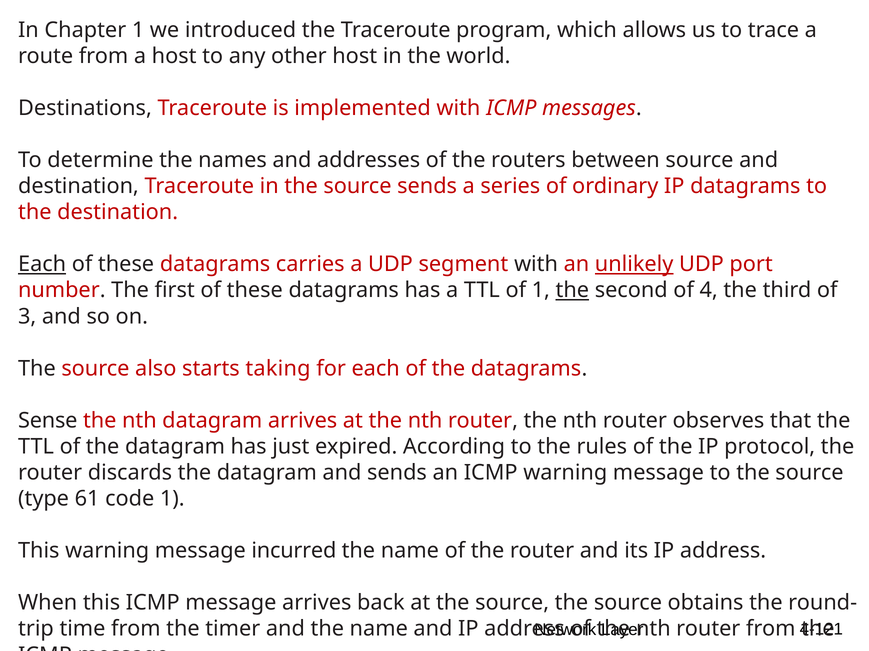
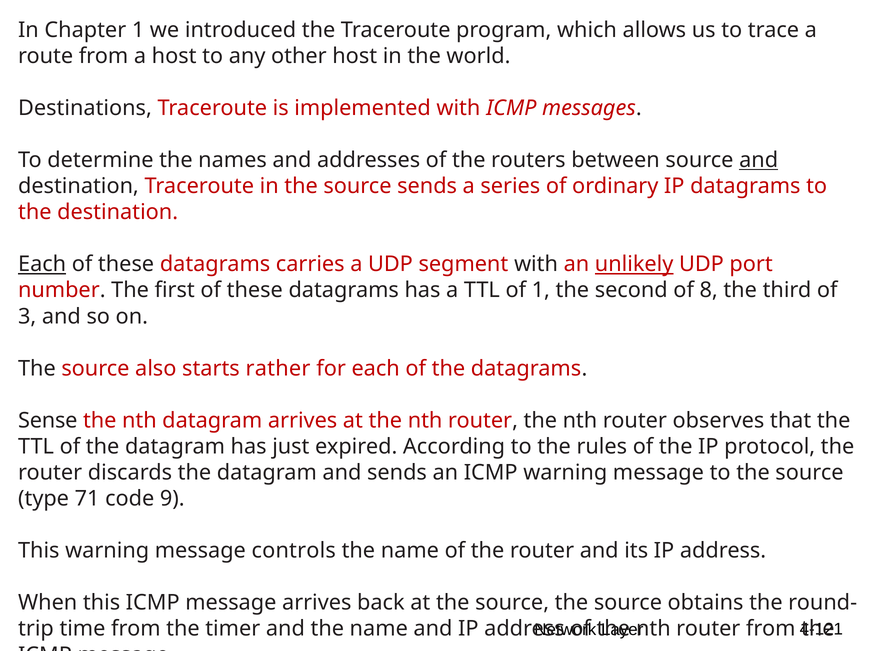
and underline: none -> present (759, 160)
the underline: present -> none (572, 291)
4: 4 -> 8 (709, 291)
taking: taking -> rather (278, 369)
61: 61 -> 71 (87, 499)
code 1: 1 -> 9 (172, 499)
incurred: incurred -> controls (294, 551)
